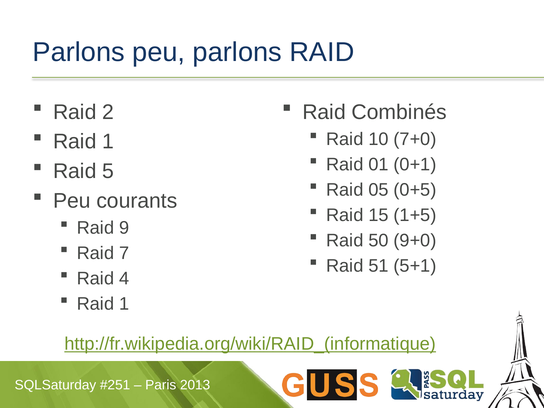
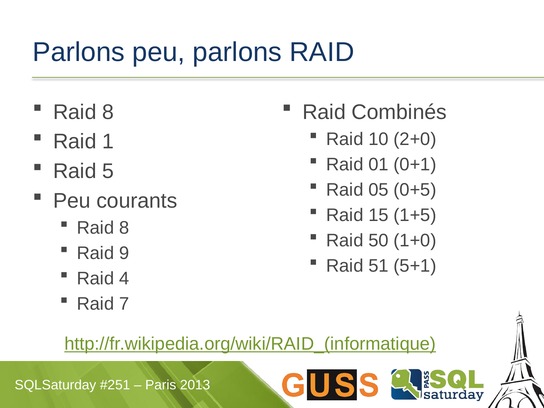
2: 2 -> 8 (108, 112)
7+0: 7+0 -> 2+0 (415, 139)
9: 9 -> 8 (124, 228)
9+0: 9+0 -> 1+0 (415, 241)
7: 7 -> 9 (124, 253)
1: 1 -> 7 (124, 304)
